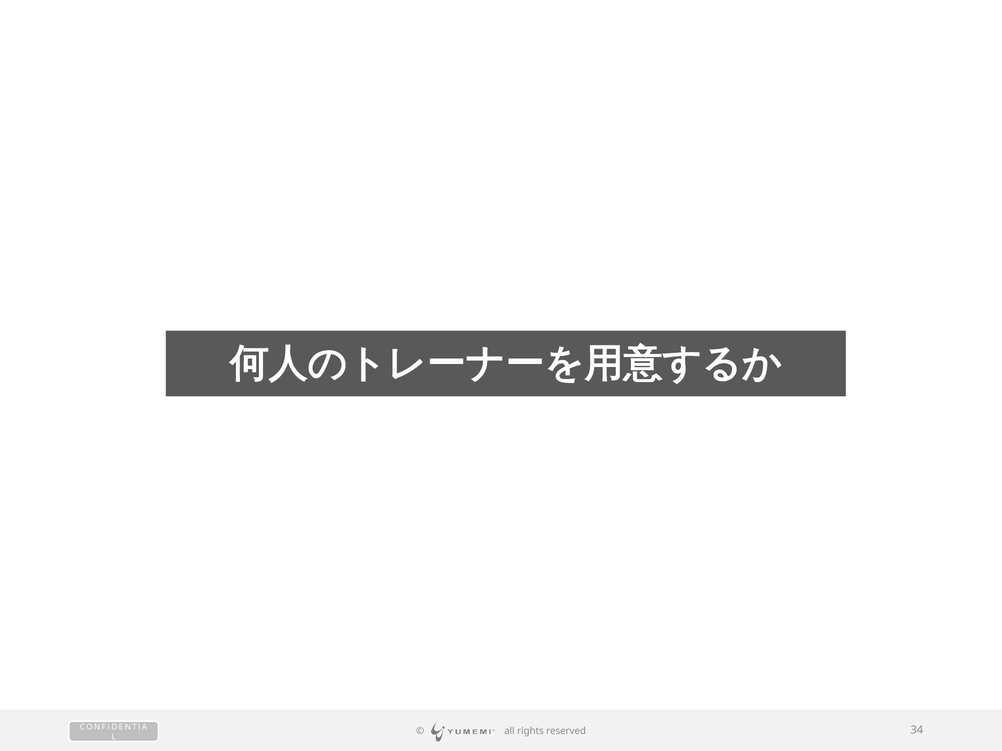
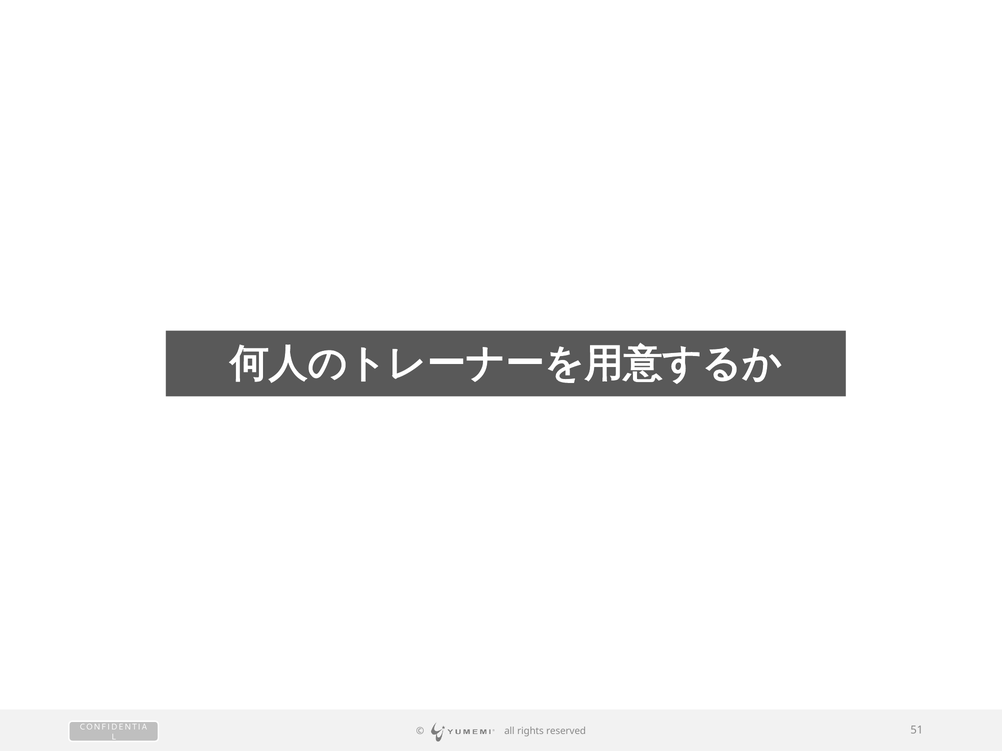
34: 34 -> 51 (917, 731)
